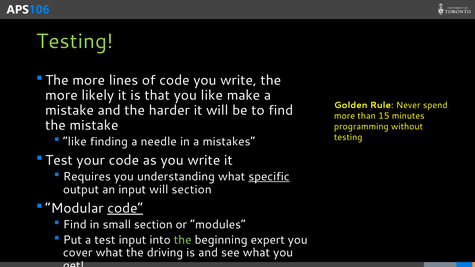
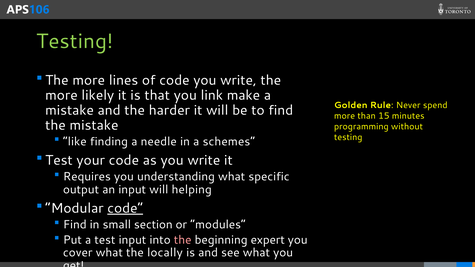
you like: like -> link (212, 95)
mistakes: mistakes -> schemes (229, 142)
specific underline: present -> none (269, 177)
will section: section -> helping (192, 190)
the colour: light green -> pink (183, 240)
driving: driving -> locally (165, 253)
